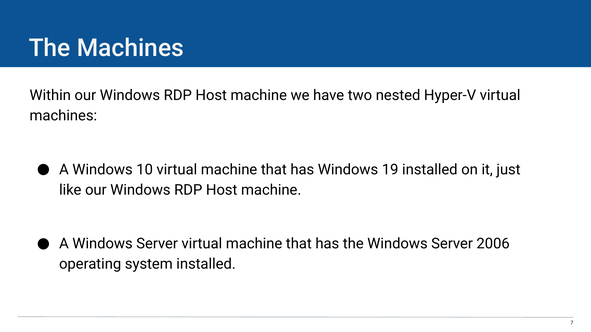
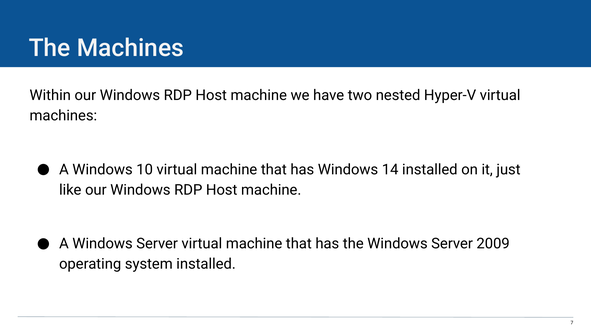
19: 19 -> 14 (390, 170)
2006: 2006 -> 2009 (493, 244)
